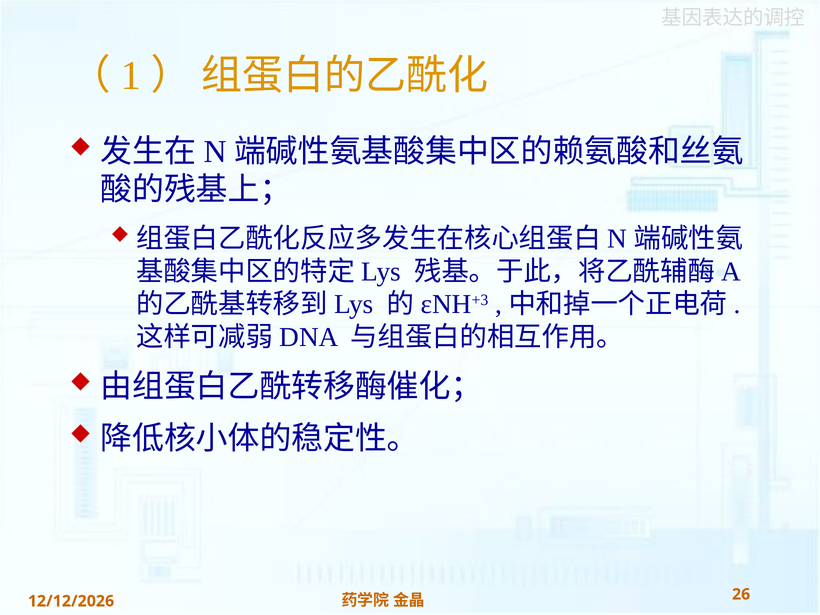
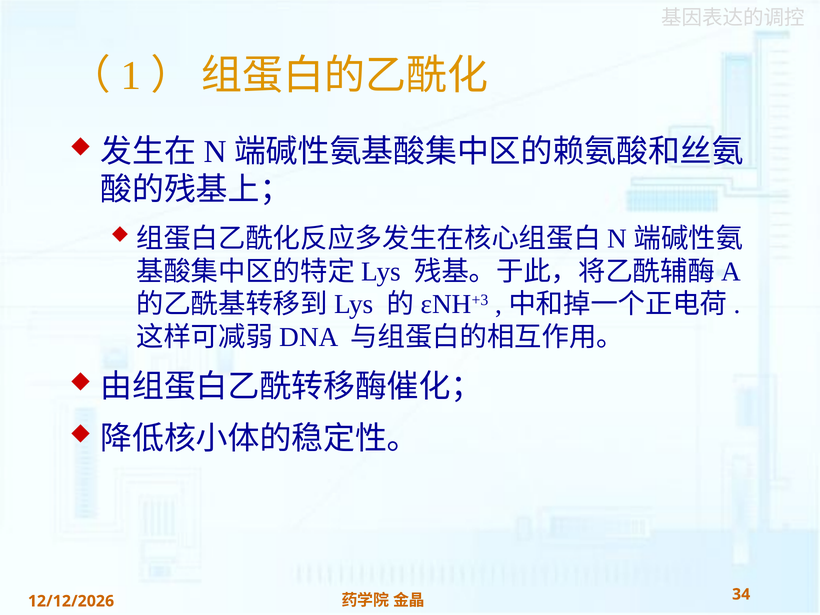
26: 26 -> 34 (741, 594)
